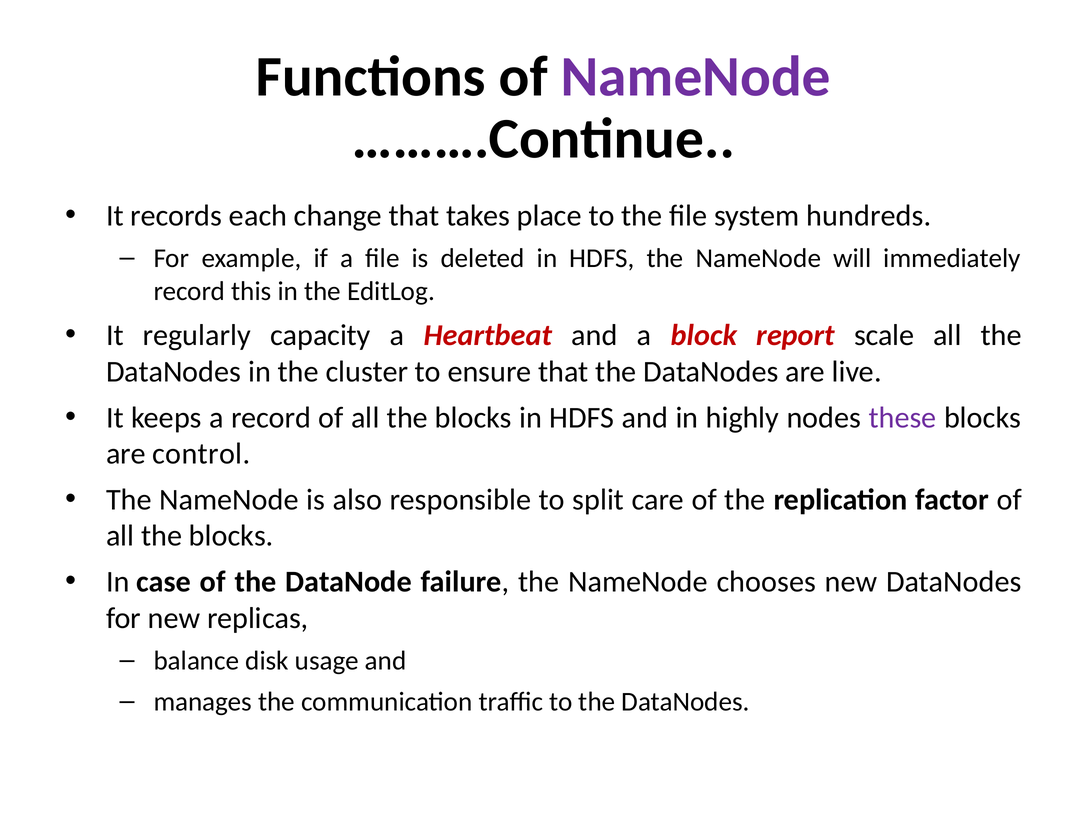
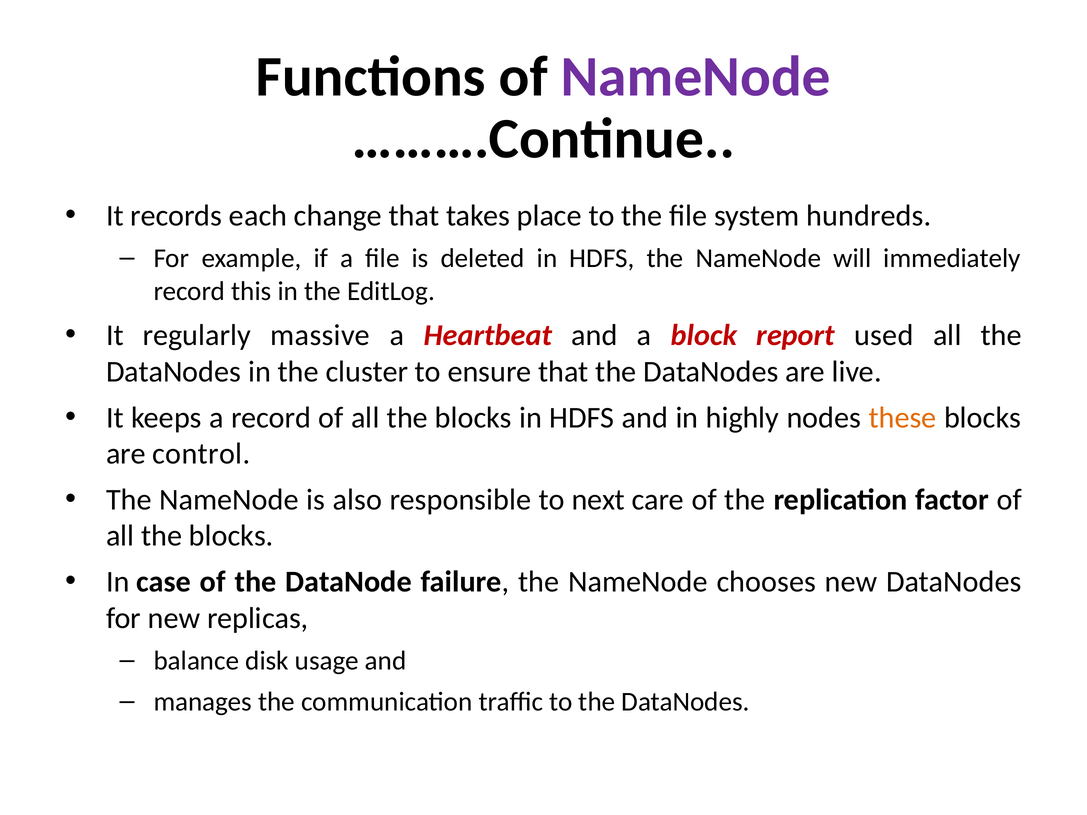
capacity: capacity -> massive (320, 336)
scale: scale -> used (884, 336)
these colour: purple -> orange (903, 418)
split: split -> next (598, 500)
